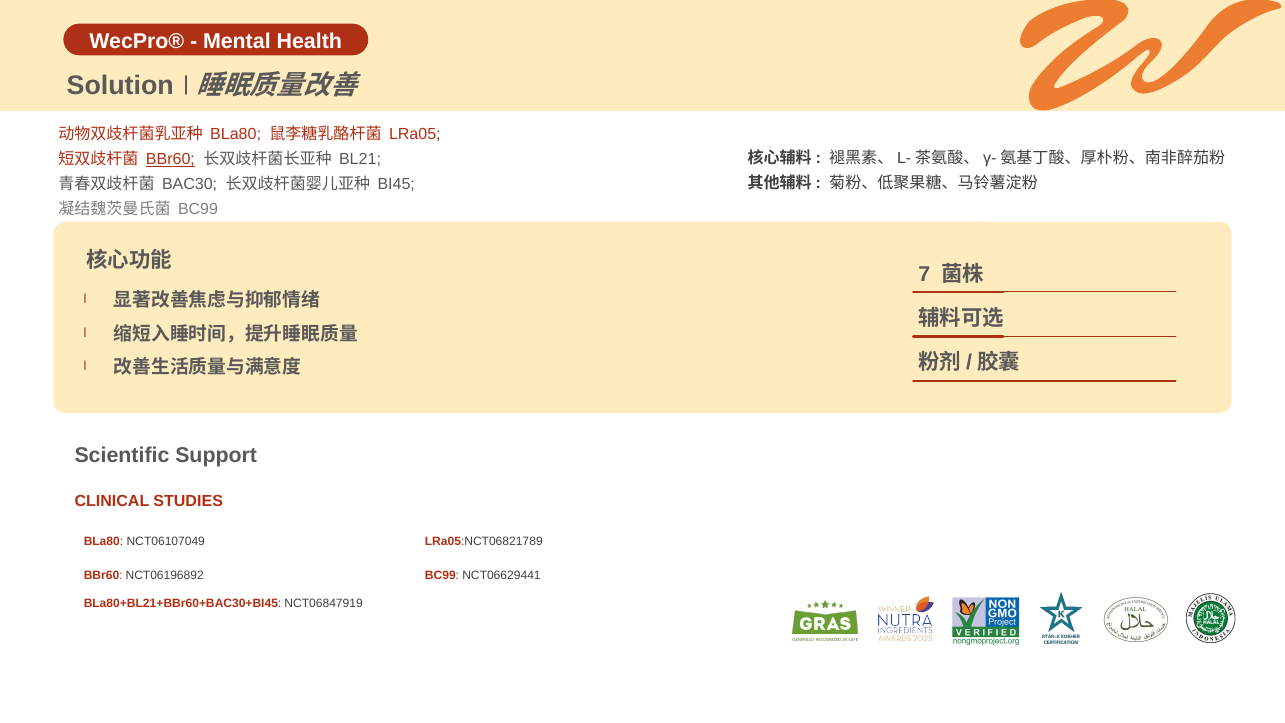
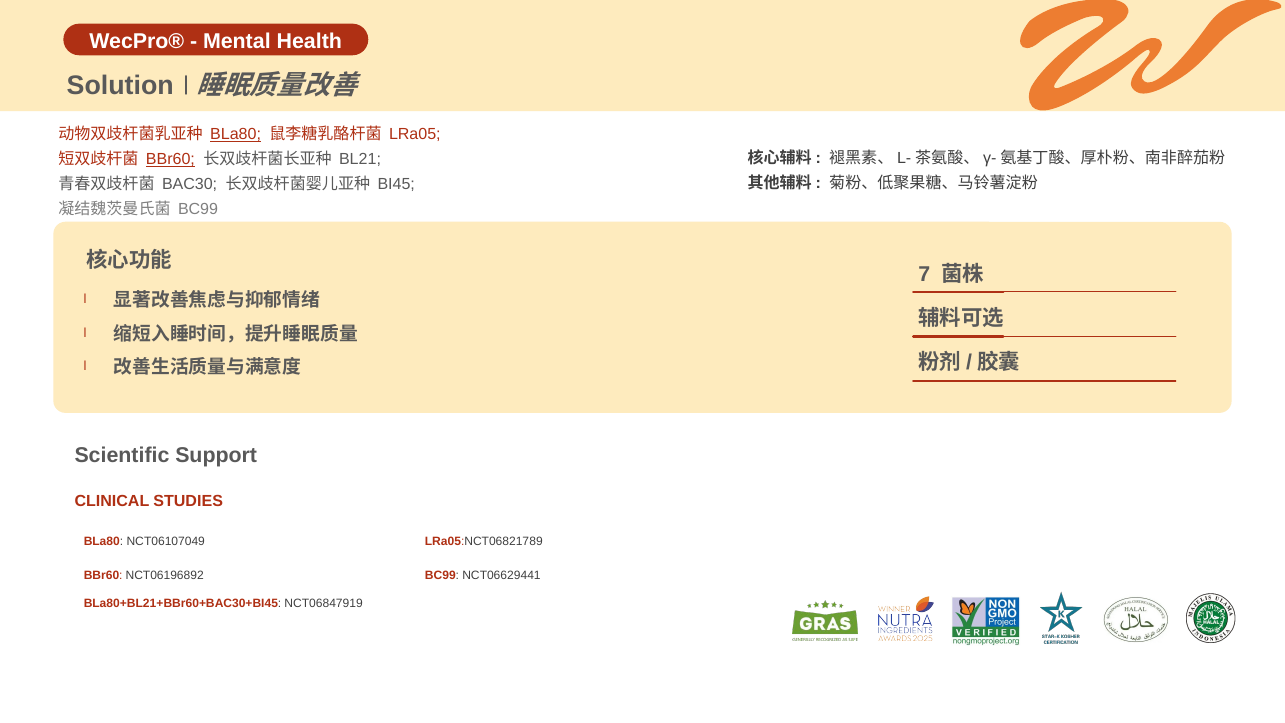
BLa80 underline: none -> present (236, 134)
